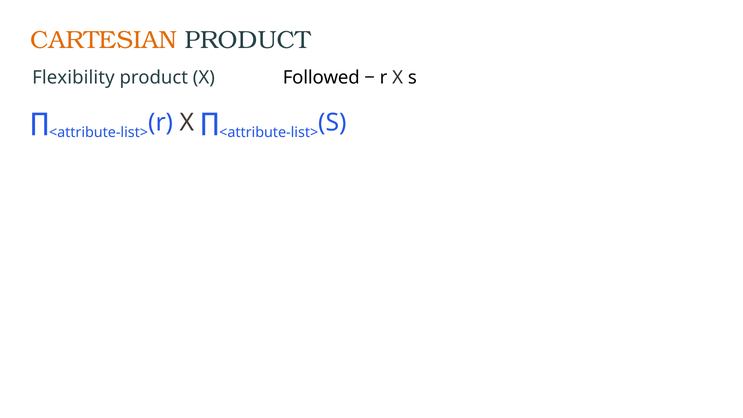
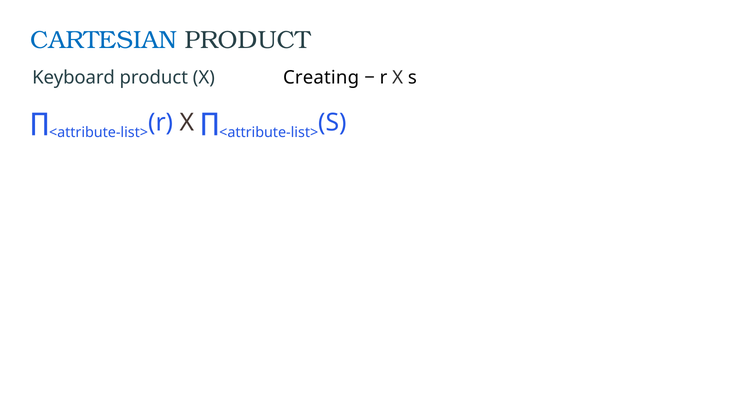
CARTESIAN colour: orange -> blue (104, 40)
Flexibility: Flexibility -> Keyboard (74, 78)
Followed: Followed -> Creating (321, 78)
